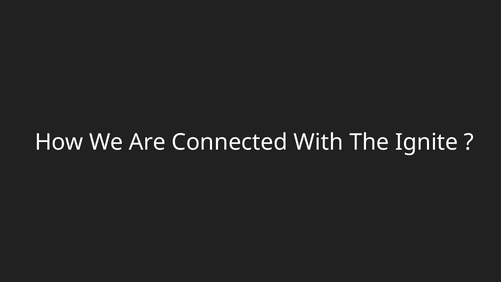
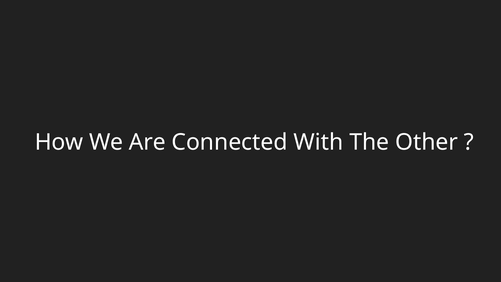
Ignite: Ignite -> Other (427, 142)
